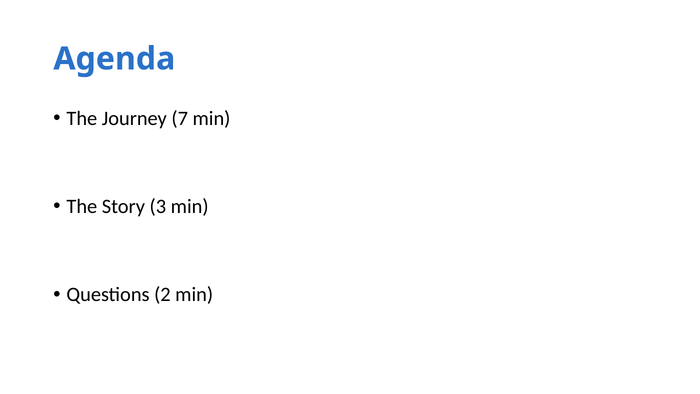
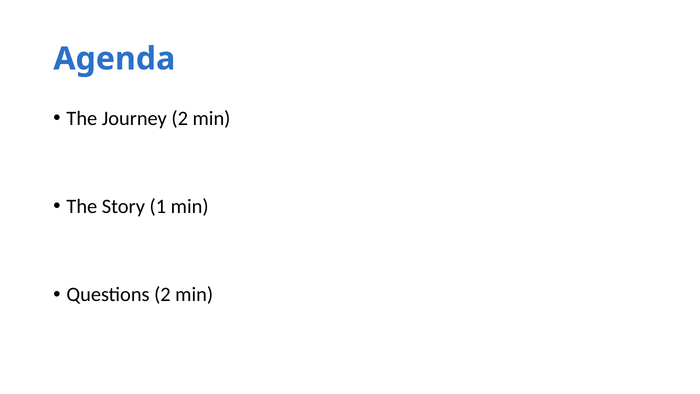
Journey 7: 7 -> 2 (180, 118)
3: 3 -> 1 (158, 206)
